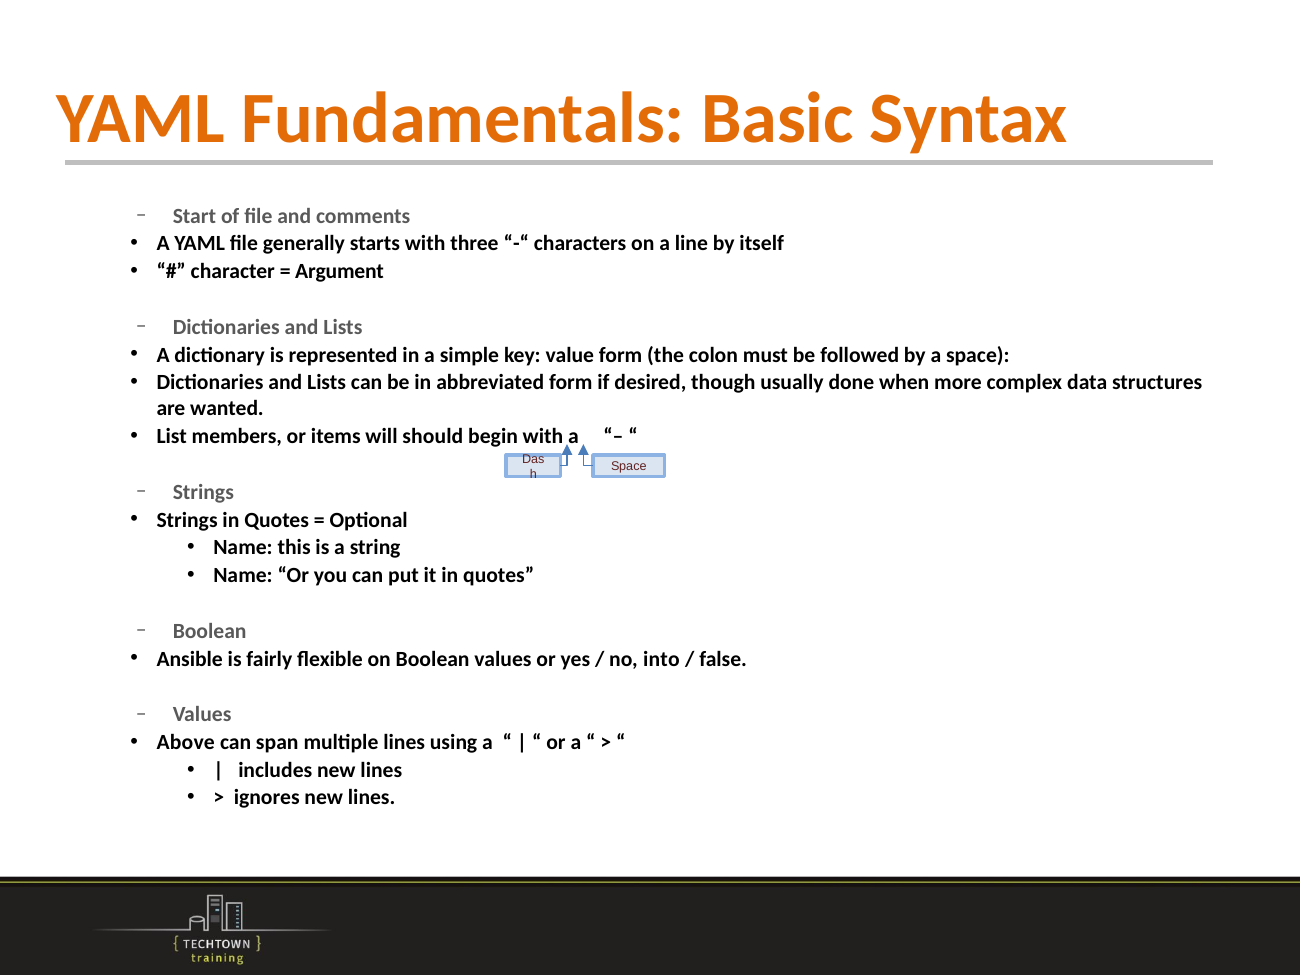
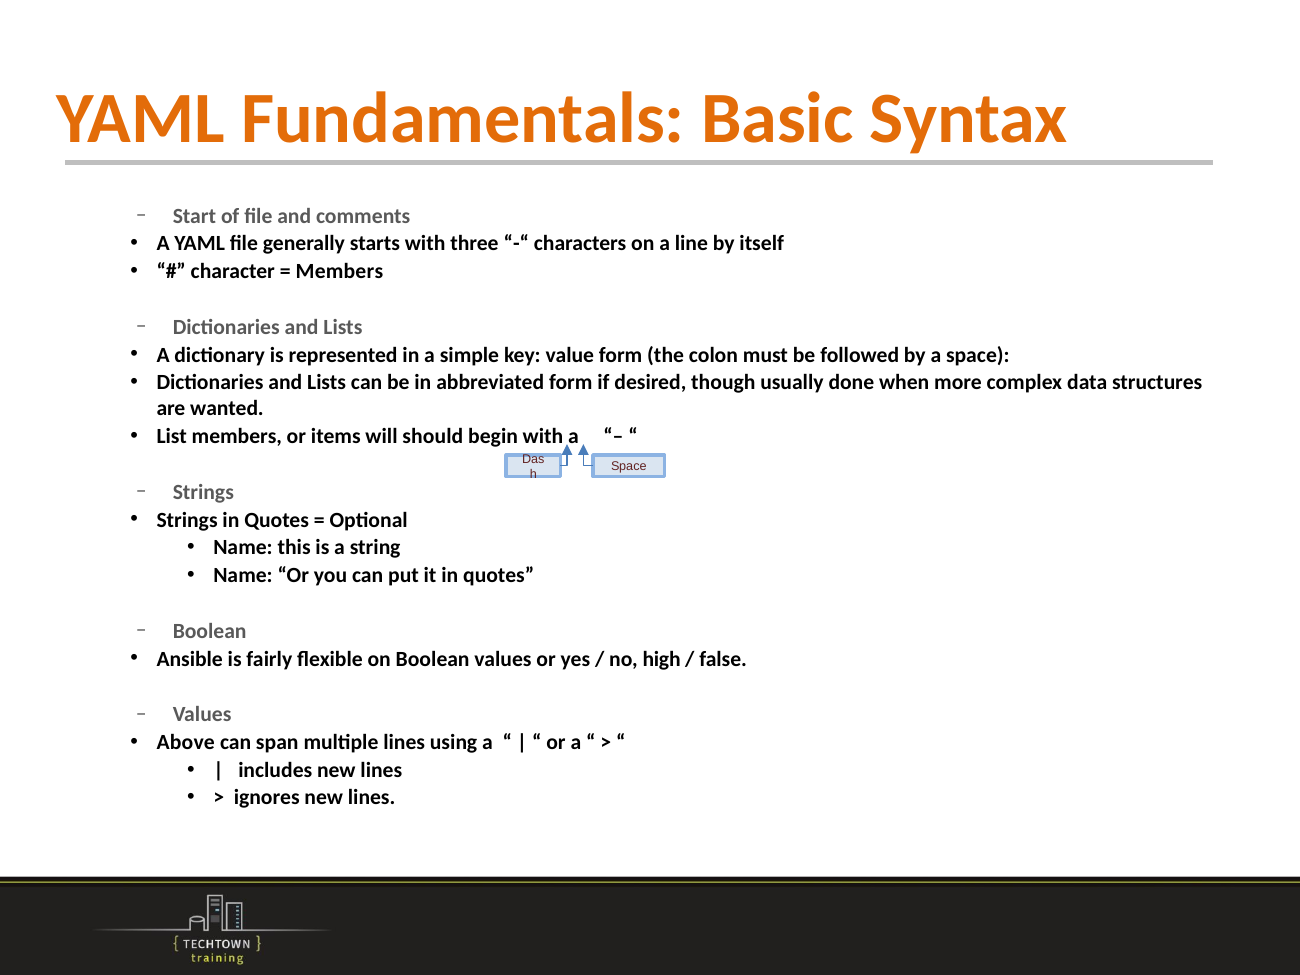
Argument: Argument -> Members (339, 272)
into: into -> high (662, 659)
